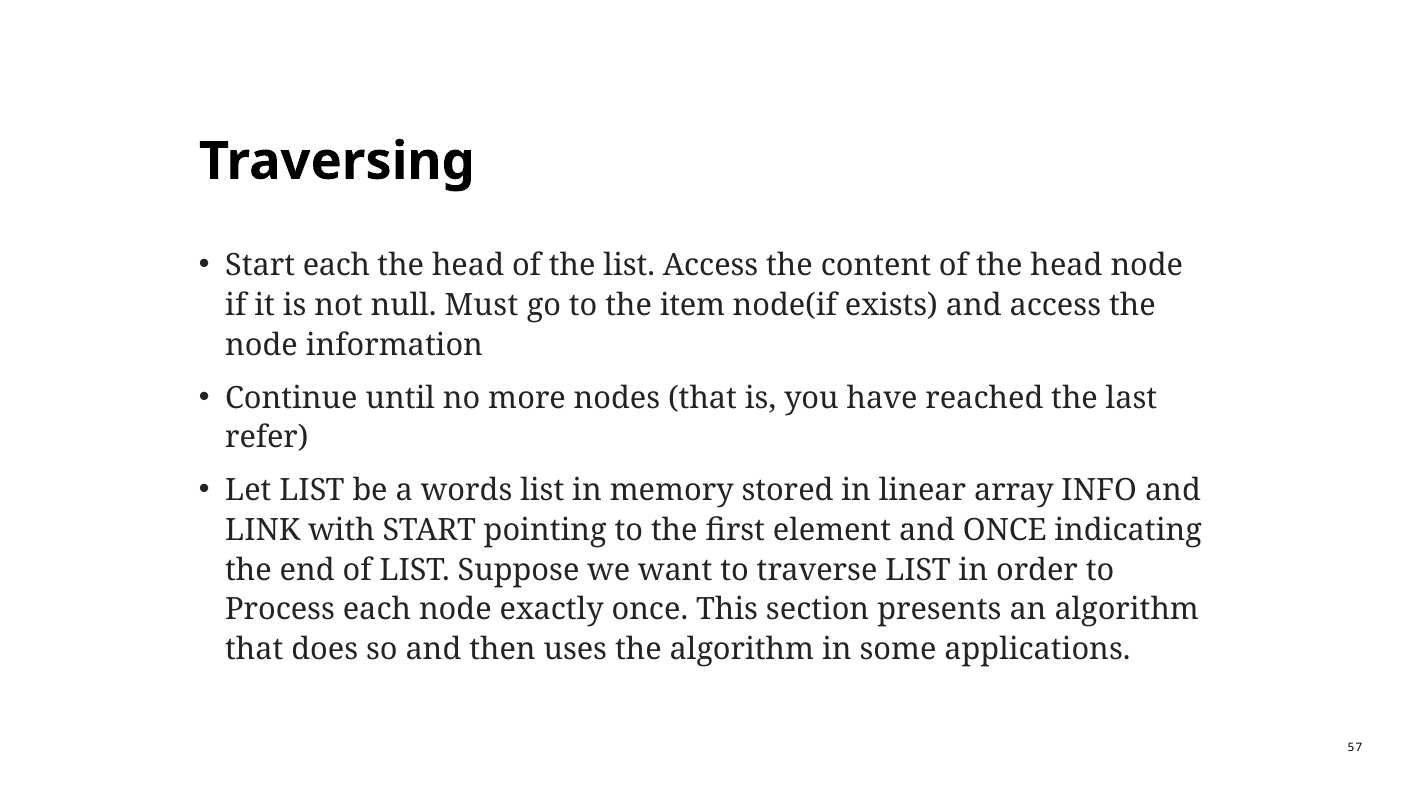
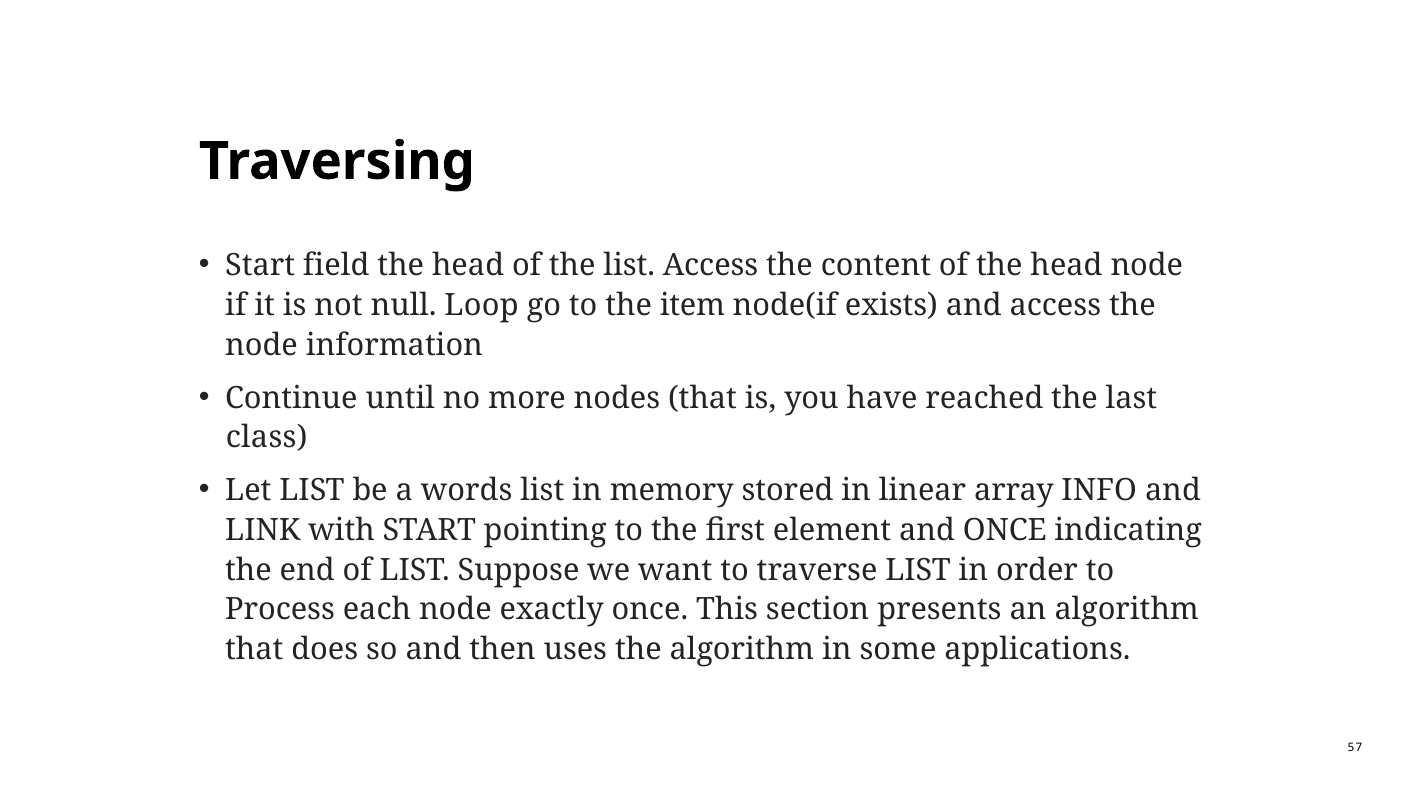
Start each: each -> field (336, 265)
Must: Must -> Loop (482, 305)
refer: refer -> class (267, 437)
